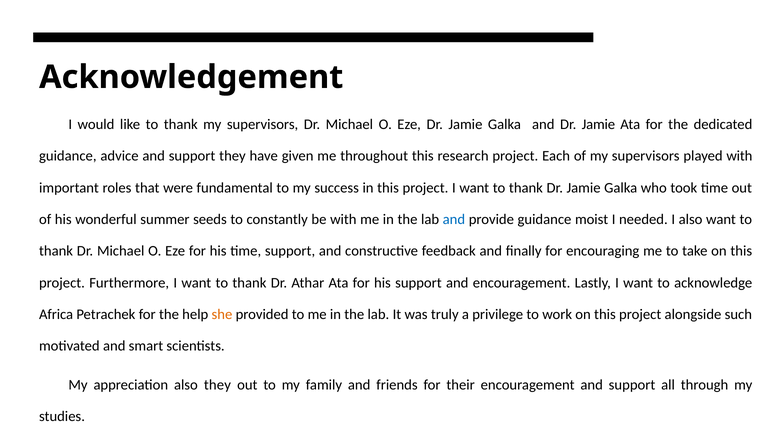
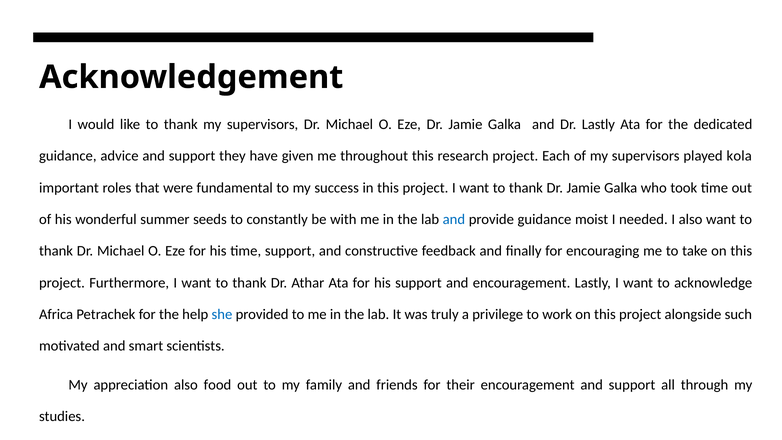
and Dr Jamie: Jamie -> Lastly (598, 124)
played with: with -> kola (739, 156)
she colour: orange -> blue (222, 314)
also they: they -> food (218, 385)
